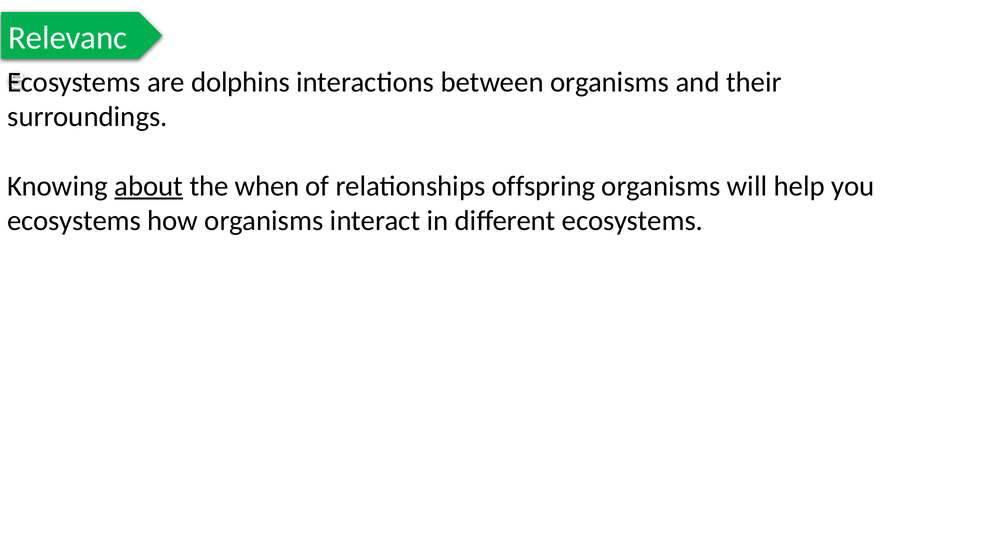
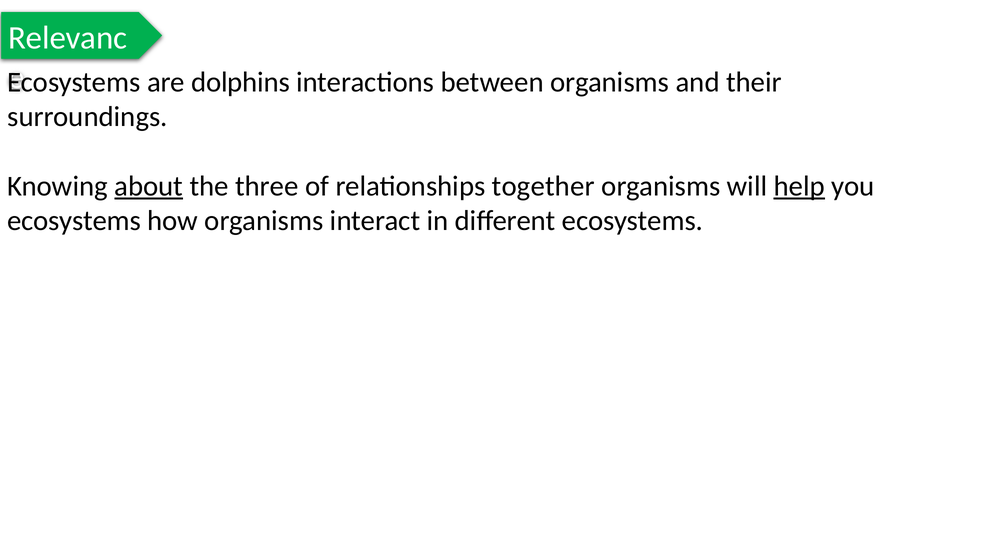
when: when -> three (267, 186)
offspring: offspring -> together (543, 186)
help underline: none -> present (799, 186)
